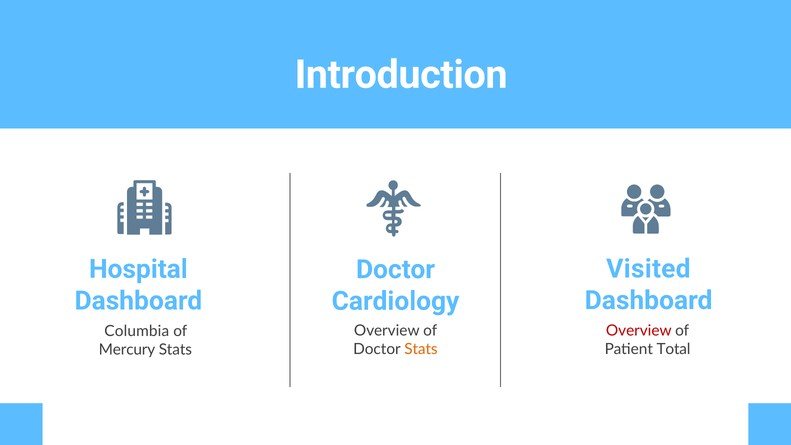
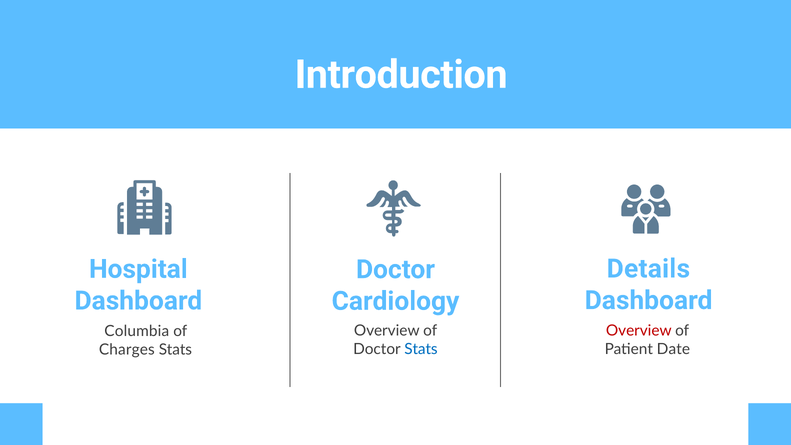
Visited: Visited -> Details (648, 269)
Stats colour: orange -> blue (421, 349)
Total: Total -> Date (673, 349)
Mercury: Mercury -> Charges (127, 349)
